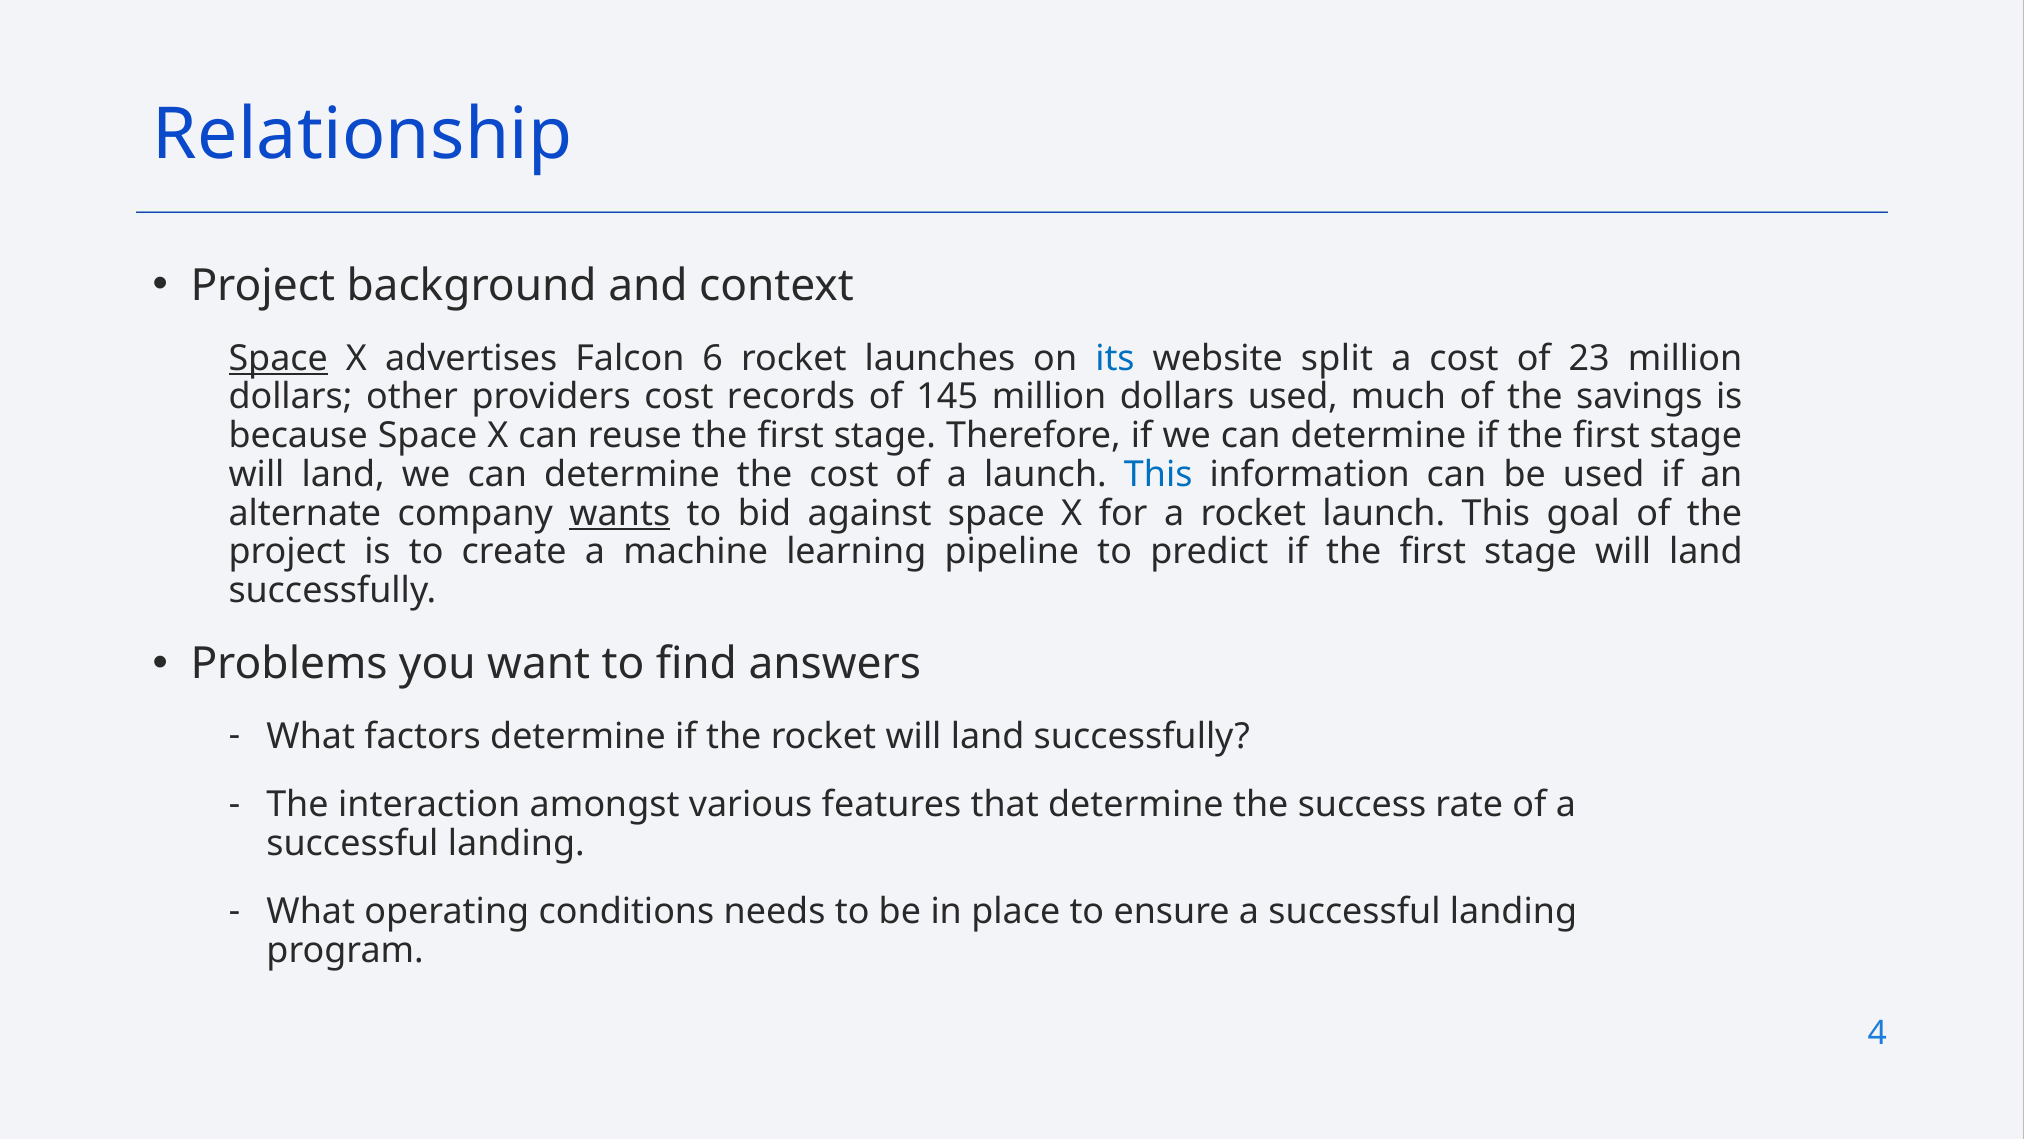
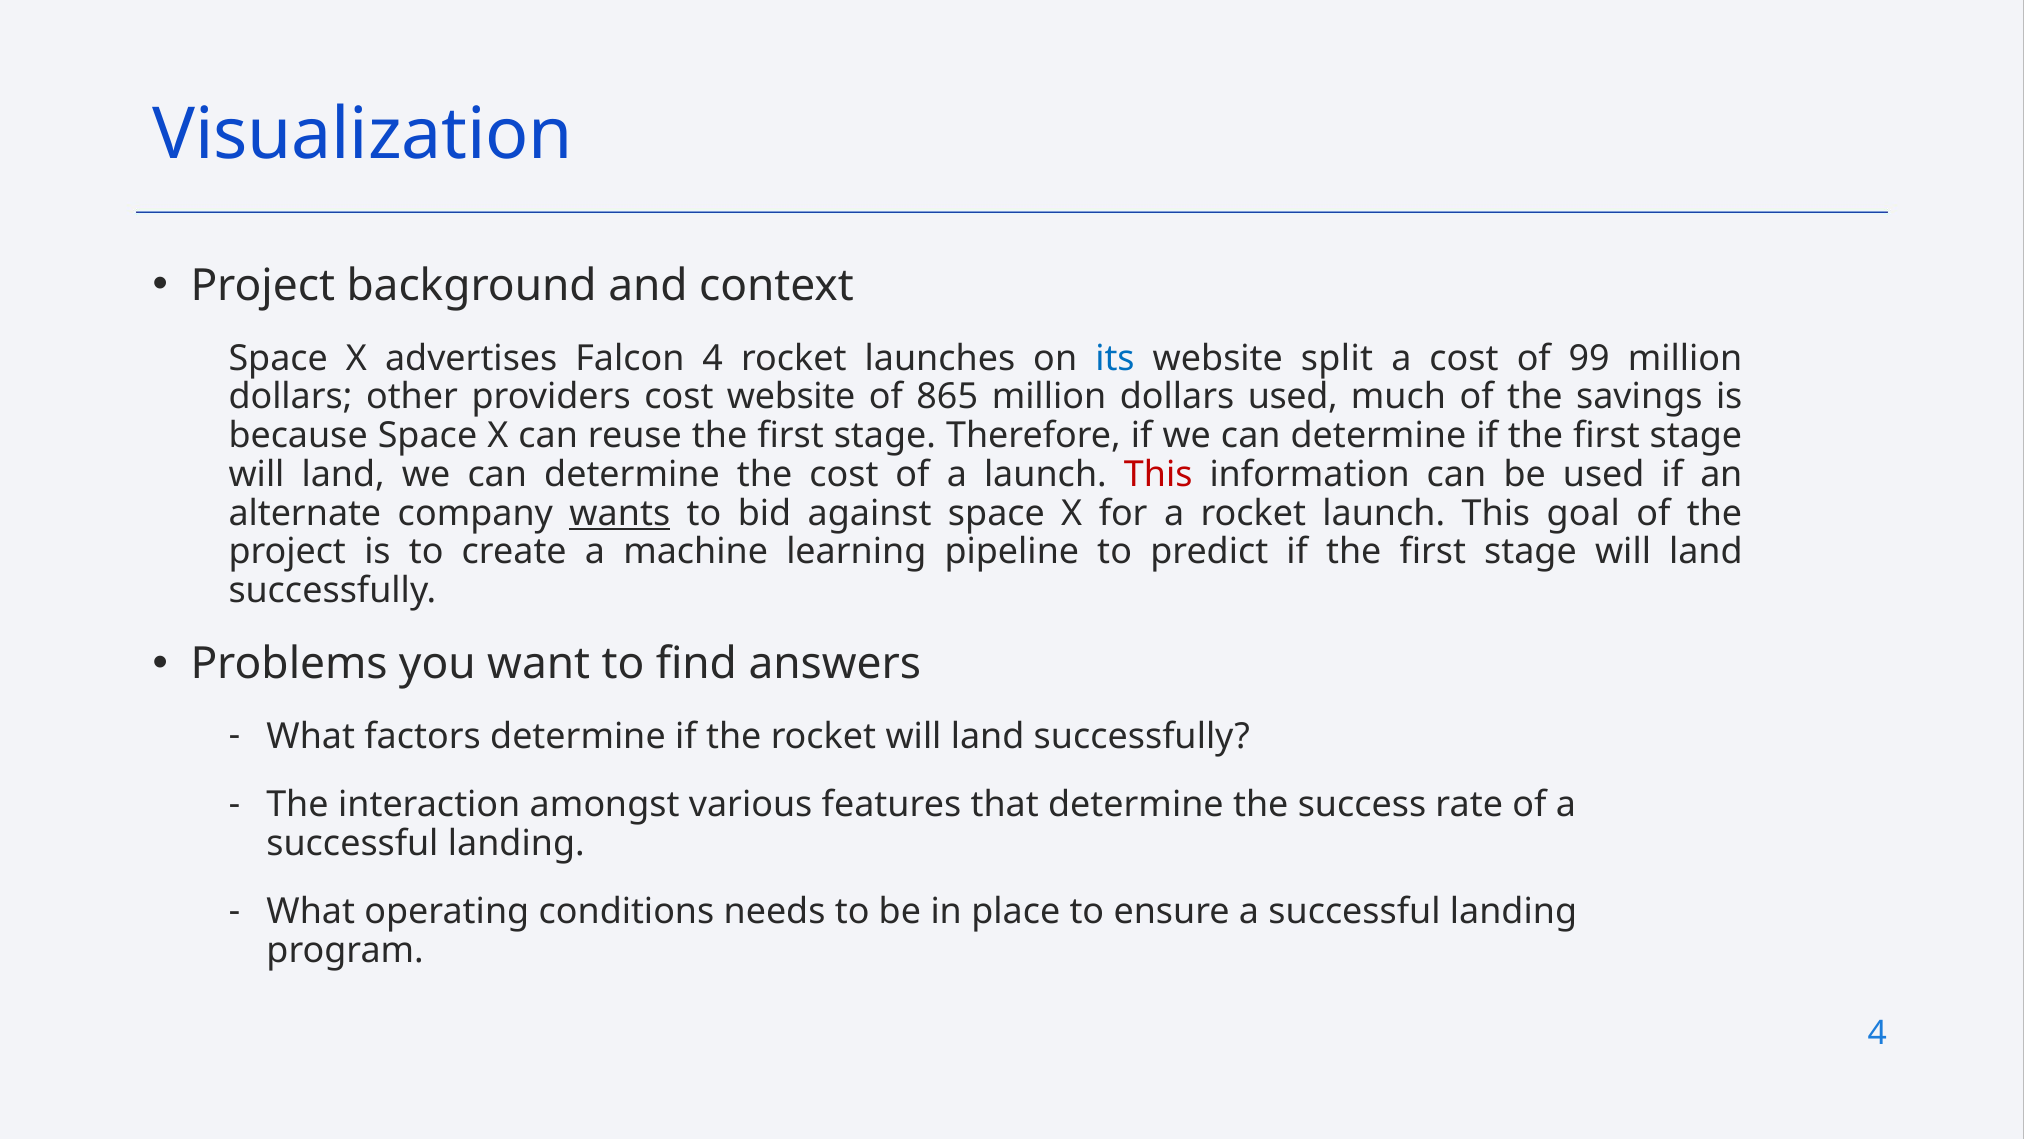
Relationship: Relationship -> Visualization (363, 135)
Space underline: present -> none (278, 358)
Falcon 6: 6 -> 4 (713, 358)
23: 23 -> 99 (1589, 358)
cost records: records -> website (791, 397)
145: 145 -> 865 (947, 397)
This colour: blue -> red (1158, 474)
